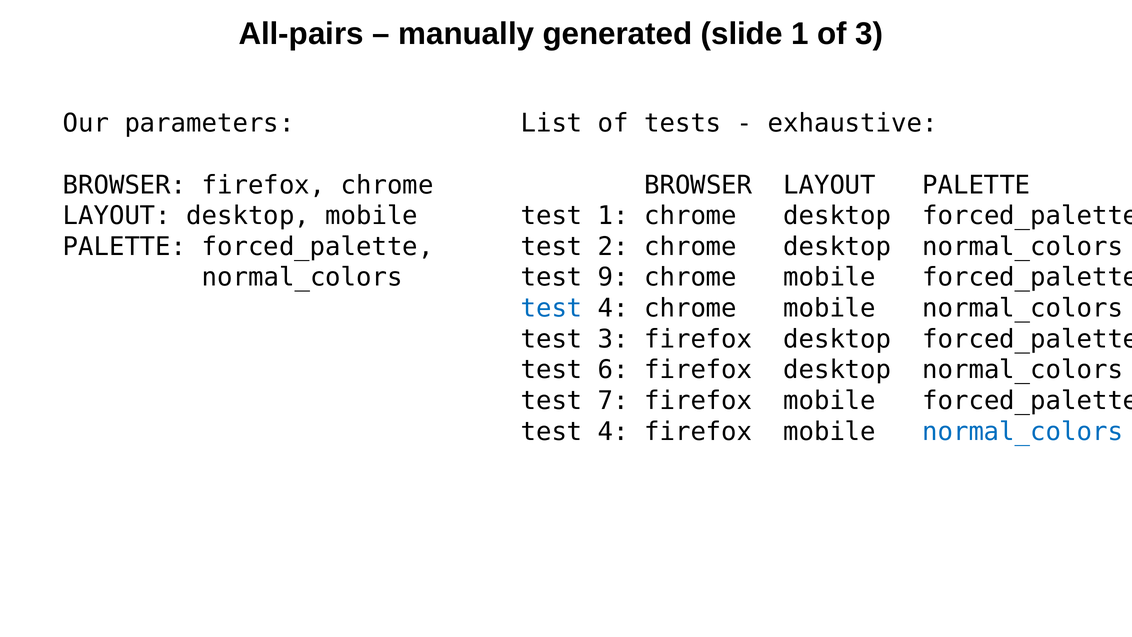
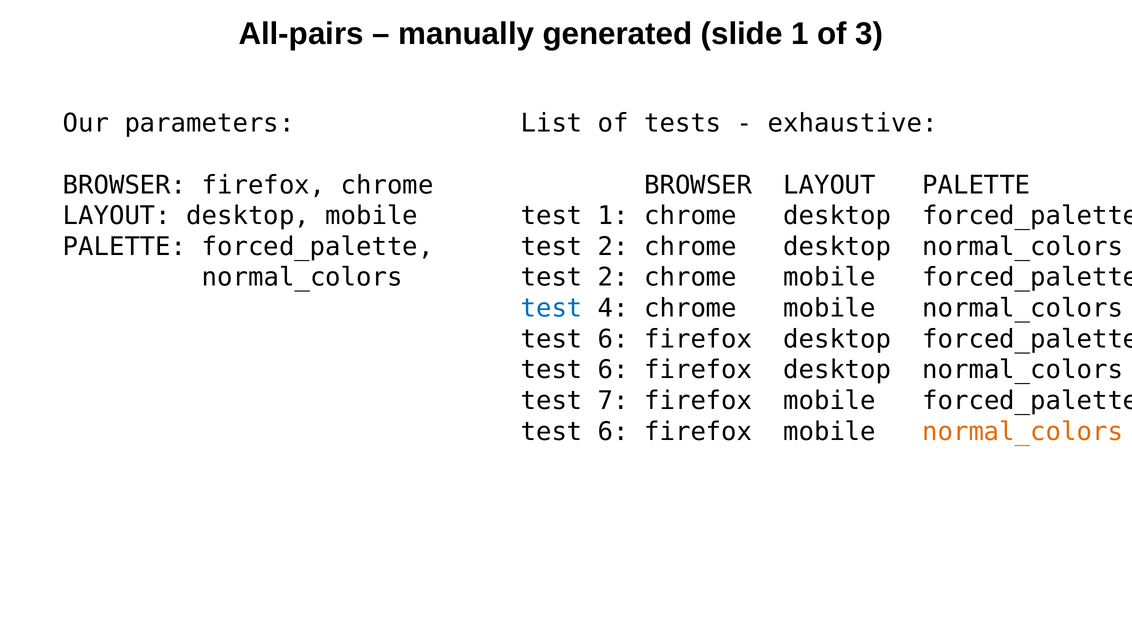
9: 9 -> 2 (613, 277)
3: 3 -> 6 (613, 339)
4: 4 -> 6 (613, 431)
normal_colors colour: blue -> orange (1023, 431)
